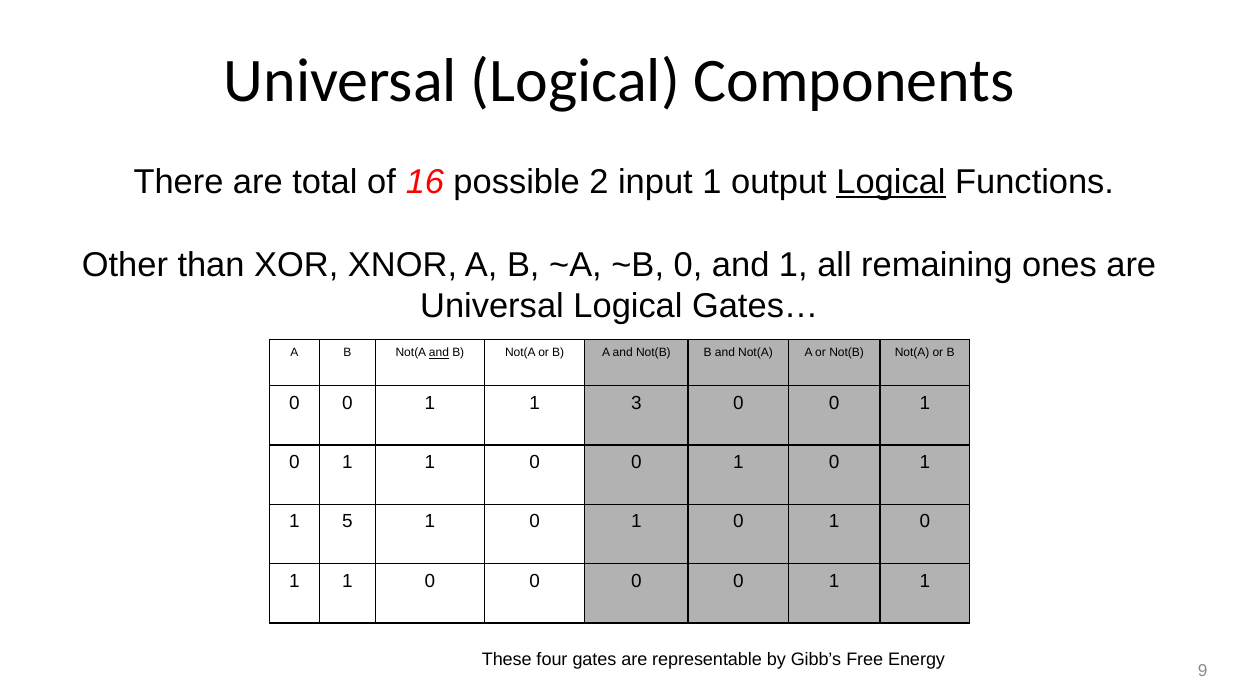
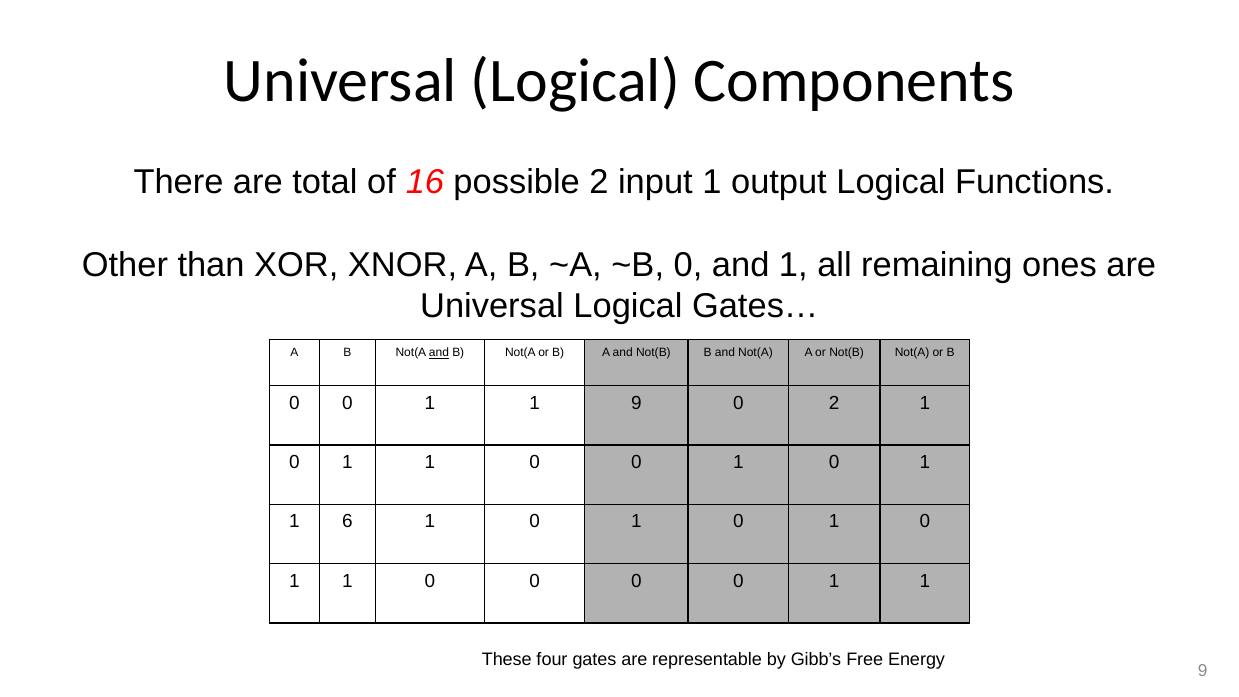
Logical underline: present -> none (891, 182)
1 3: 3 -> 9 (636, 403)
0: 0 -> 2 (834, 403)
5: 5 -> 6 (347, 522)
